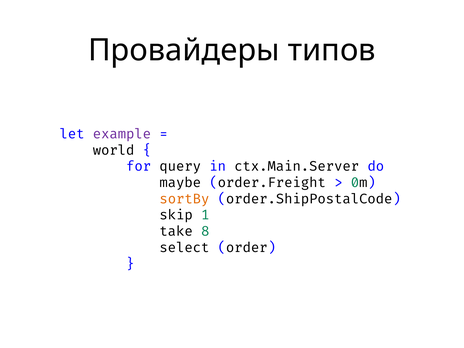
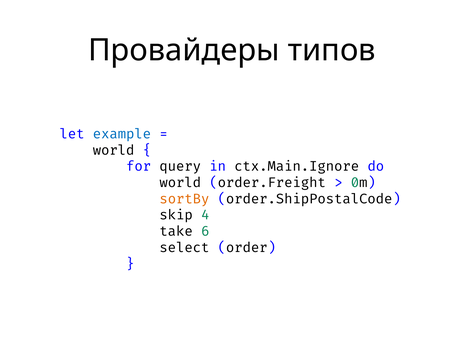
example colour: purple -> blue (122, 134)
ctx.Main.Server: ctx.Main.Server -> ctx.Main.Ignore (297, 166)
maybe: maybe -> world (180, 183)
1: 1 -> 4 (205, 215)
8: 8 -> 6 (205, 231)
